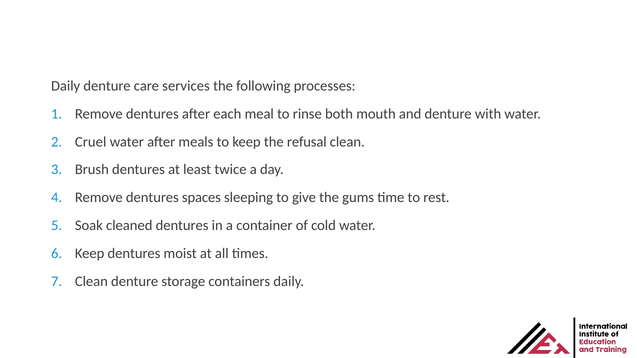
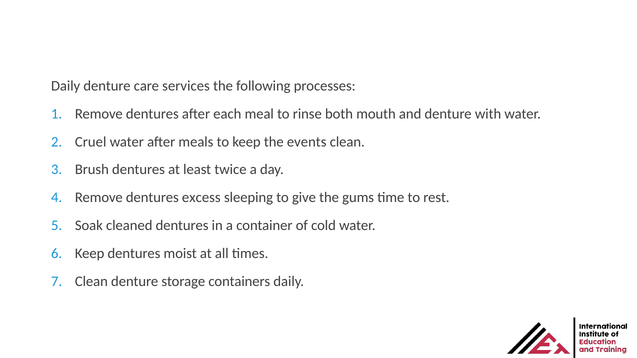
refusal: refusal -> events (307, 142)
spaces: spaces -> excess (201, 198)
